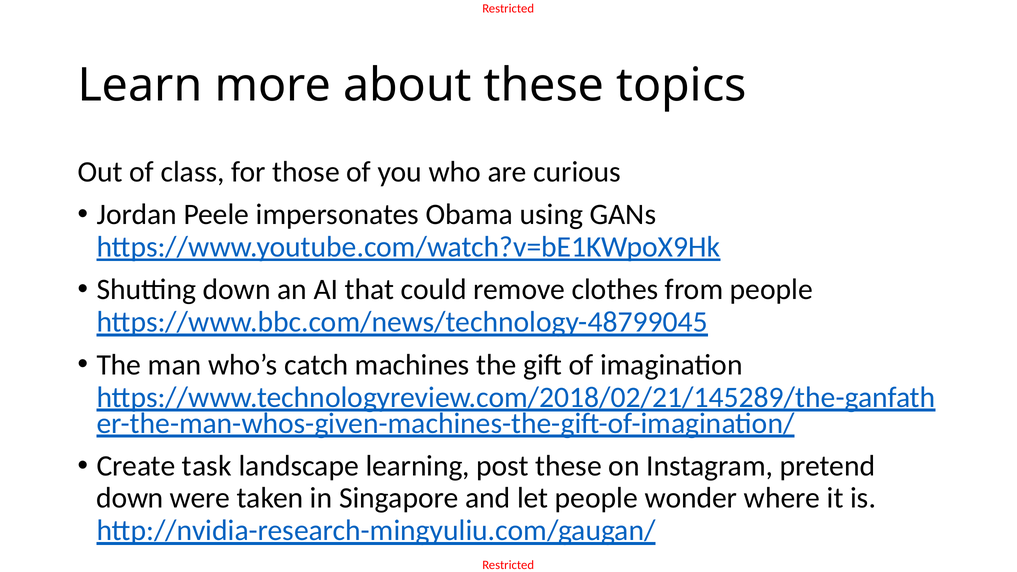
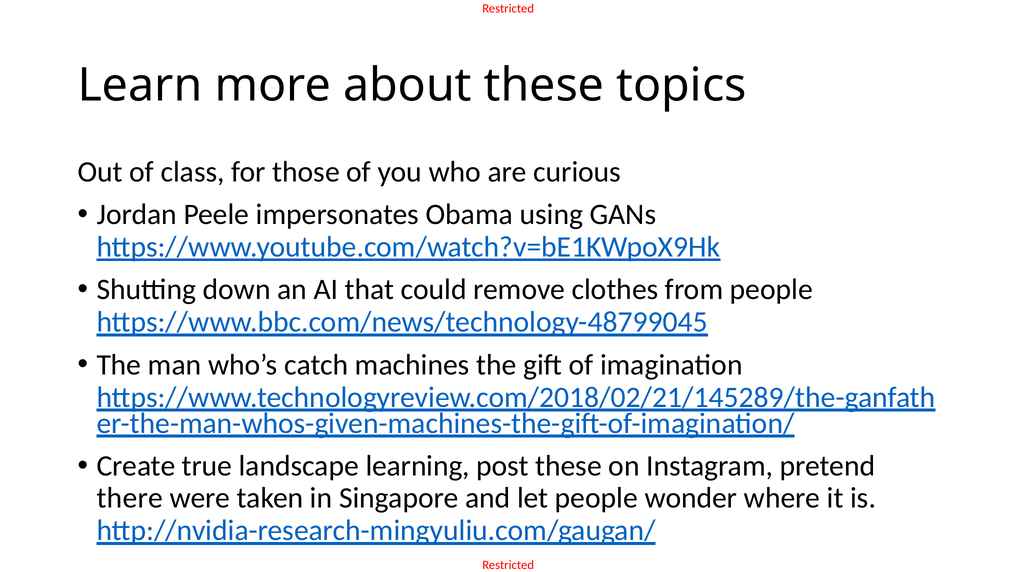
task: task -> true (207, 466)
down: down -> there (130, 498)
